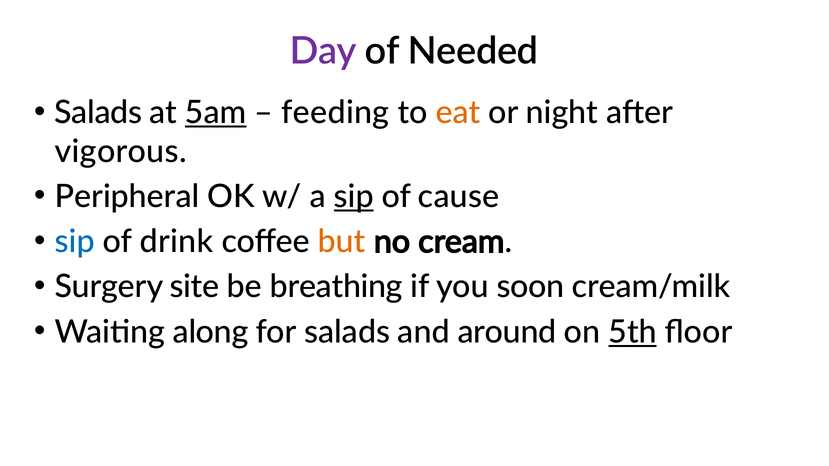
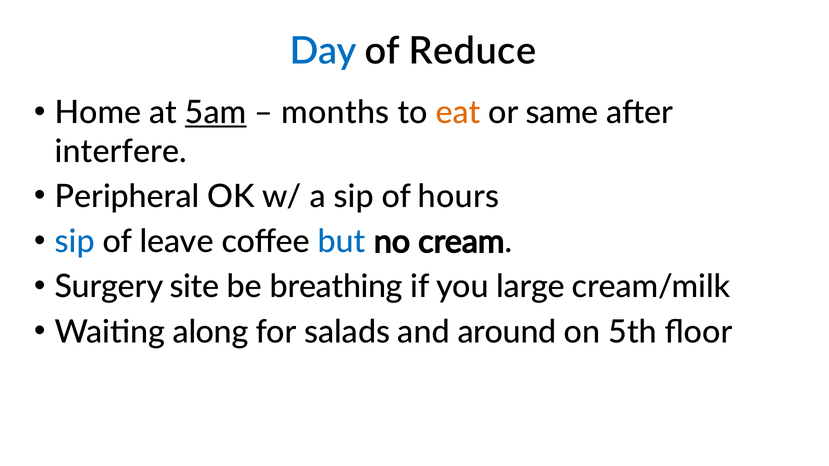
Day colour: purple -> blue (323, 51)
Needed: Needed -> Reduce (473, 51)
Salads: Salads -> Home (98, 113)
feeding: feeding -> months (335, 113)
night: night -> same (562, 113)
vigorous: vigorous -> interfere (121, 152)
sip underline: present -> none (354, 197)
cause: cause -> hours (459, 197)
drink: drink -> leave (177, 242)
but colour: orange -> blue (342, 242)
soon: soon -> large (530, 287)
5th underline: present -> none (633, 332)
